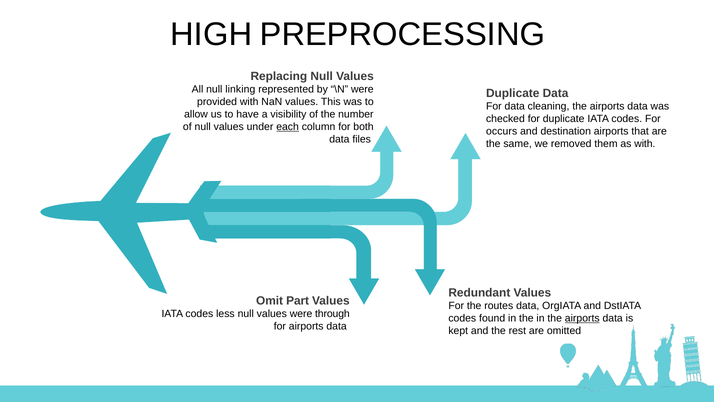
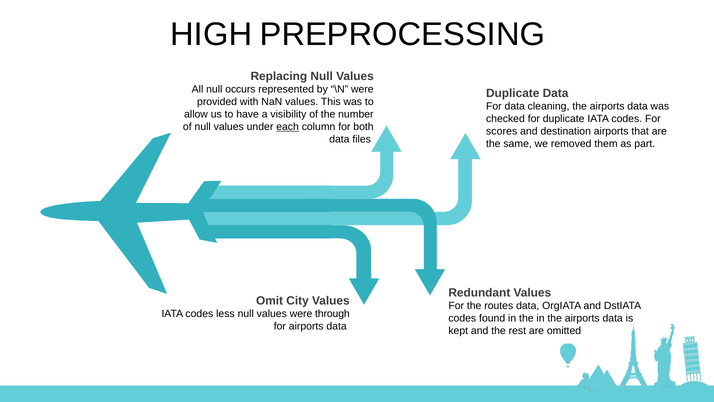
linking: linking -> occurs (240, 89)
occurs: occurs -> scores (502, 131)
as with: with -> part (645, 144)
Part: Part -> City (298, 301)
airports underline: present -> none (582, 318)
